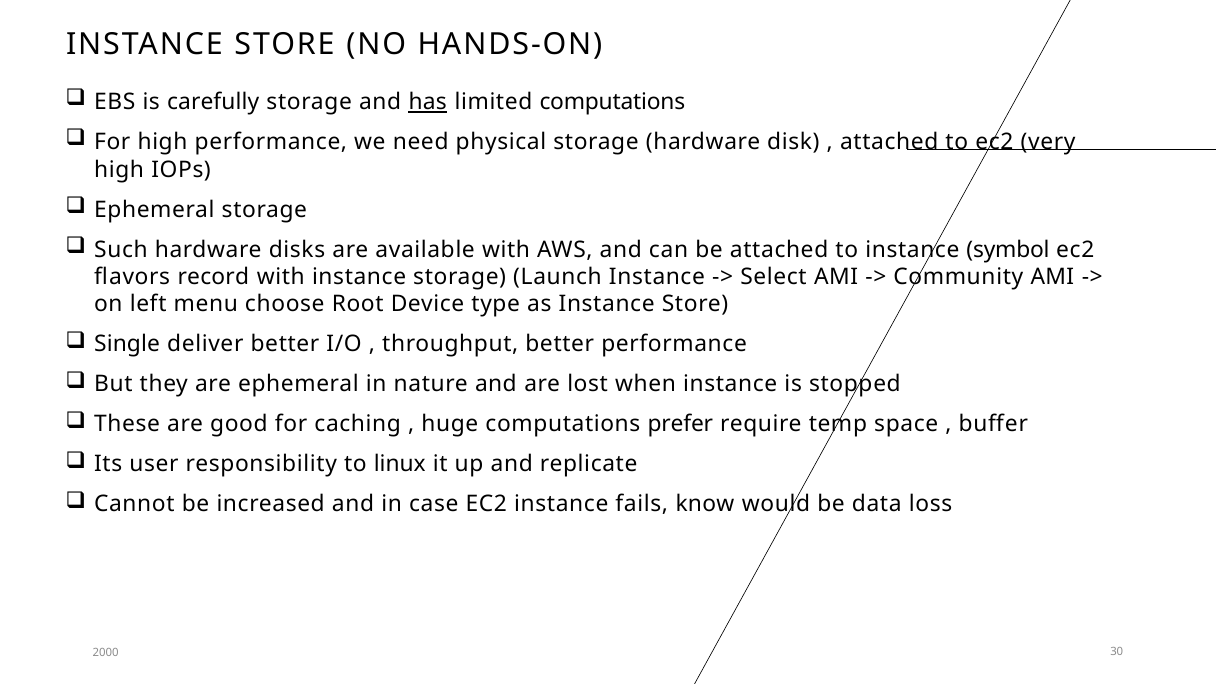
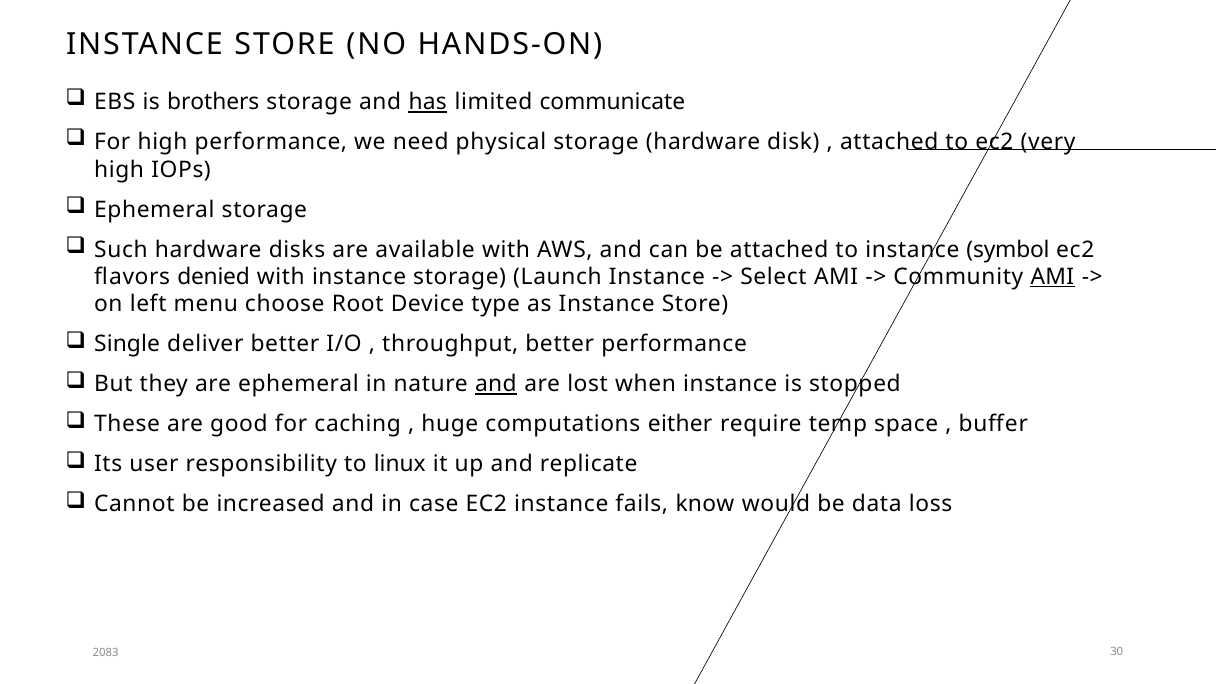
carefully: carefully -> brothers (213, 102)
limited computations: computations -> communicate (612, 102)
record: record -> denied (214, 277)
AMI underline: none -> present (1052, 277)
and underline: none -> present (496, 384)
prefer: prefer -> either (680, 424)
2000: 2000 -> 2083 (106, 653)
